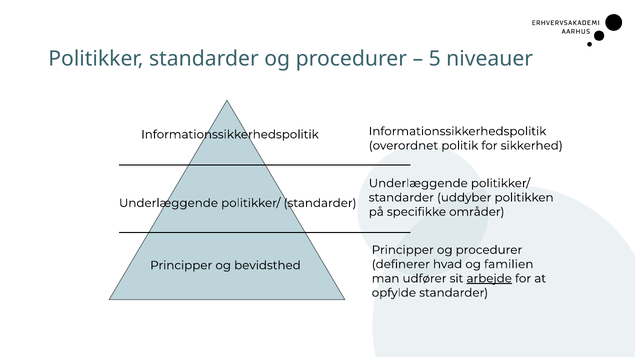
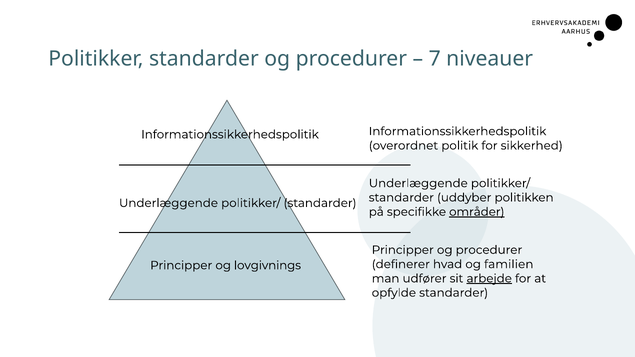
5: 5 -> 7 (435, 59)
områder underline: none -> present (477, 212)
bevidsthed: bevidsthed -> lovgivnings (267, 265)
